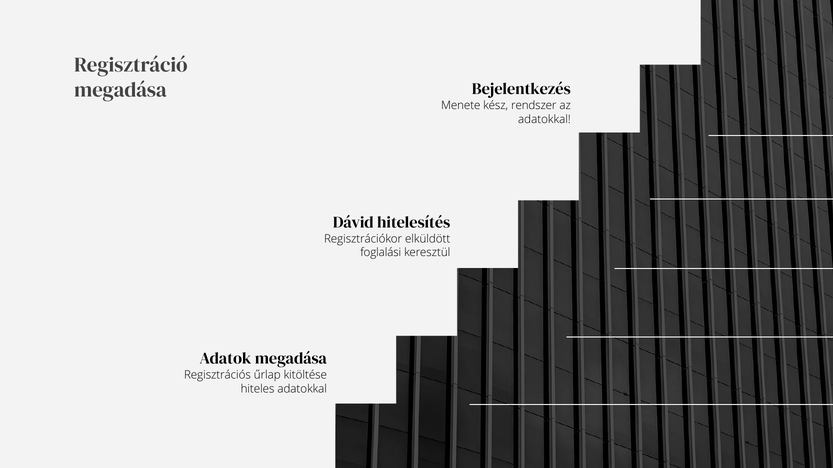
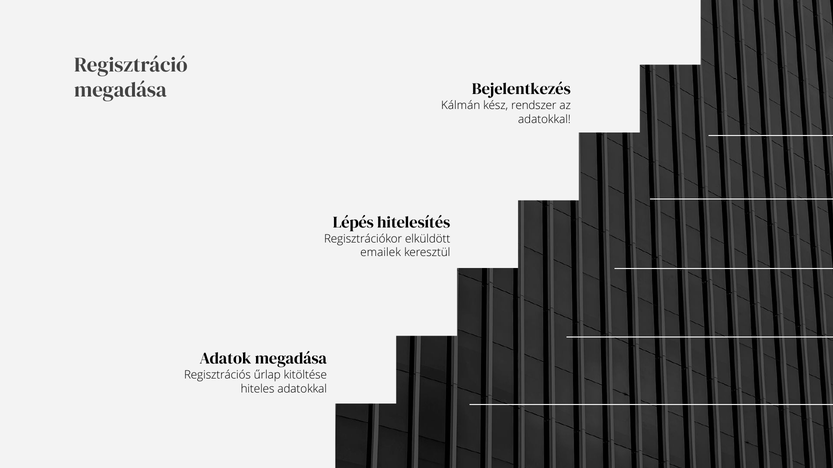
Menete: Menete -> Kálmán (461, 106)
Dávid: Dávid -> Lépés (353, 223)
foglalási: foglalási -> emailek (381, 253)
